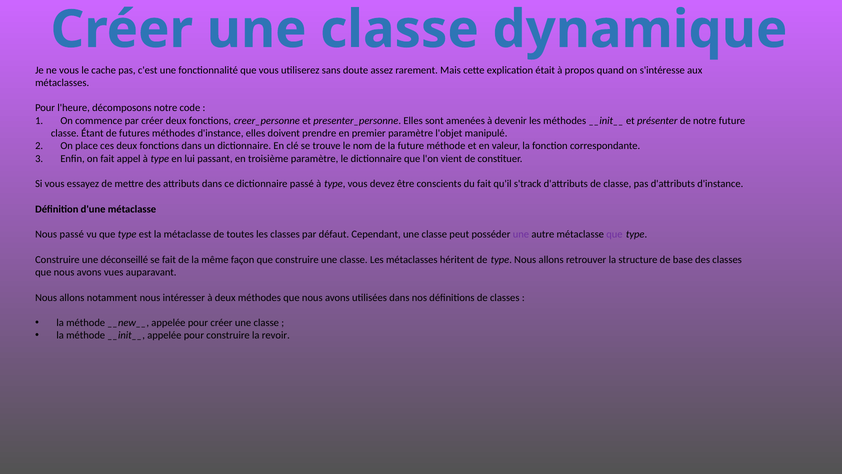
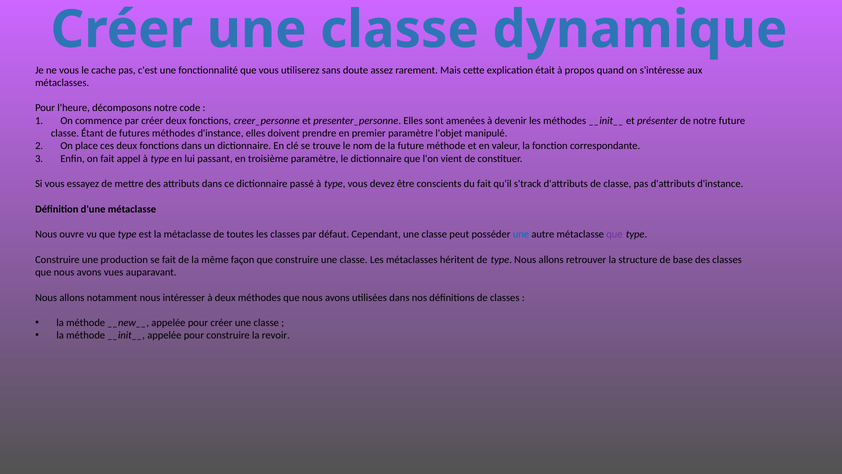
Nous passé: passé -> ouvre (72, 234)
une colour: purple -> blue (521, 234)
déconseillé: déconseillé -> production (124, 259)
